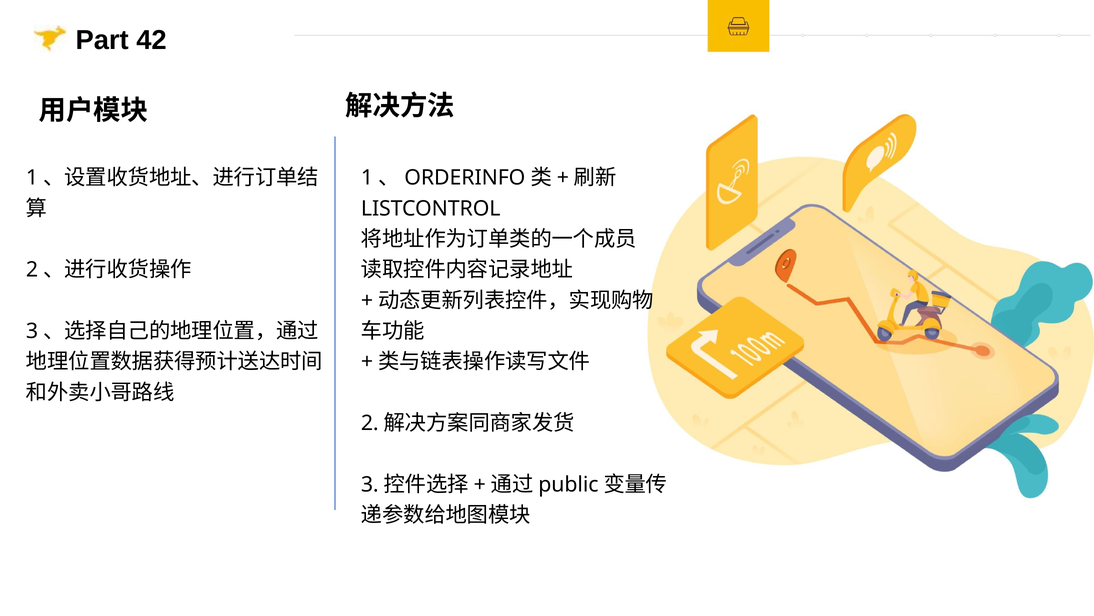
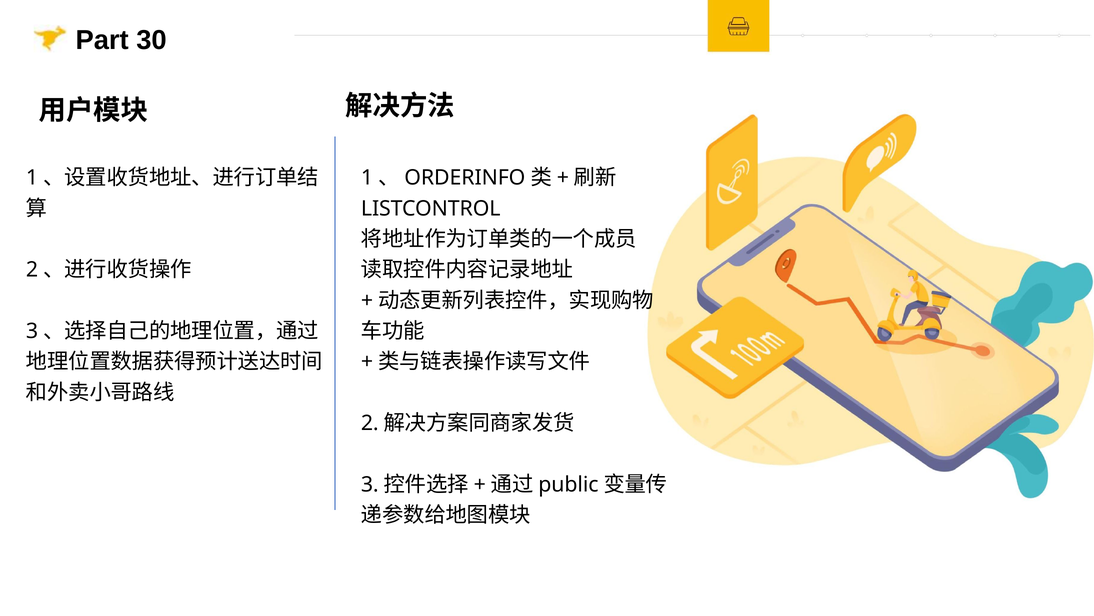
42: 42 -> 30 (151, 40)
